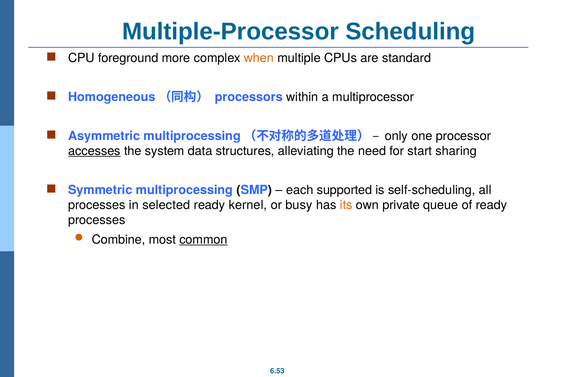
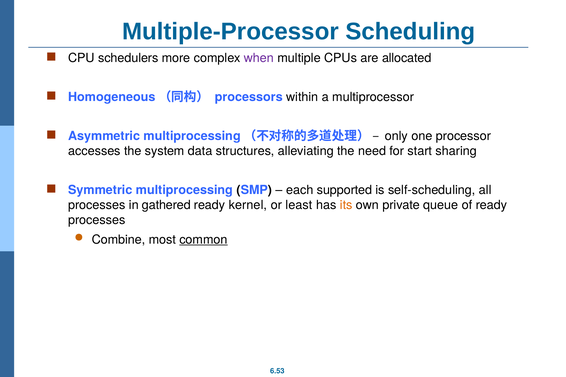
foreground: foreground -> schedulers (128, 58)
when colour: orange -> purple (259, 58)
standard: standard -> allocated (407, 58)
accesses underline: present -> none (94, 151)
selected: selected -> gathered (166, 205)
busy: busy -> least (299, 205)
